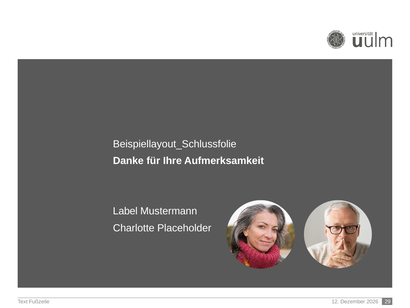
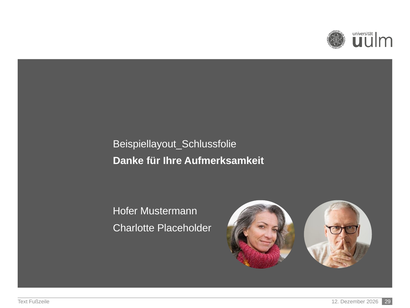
Label: Label -> Hofer (125, 211)
